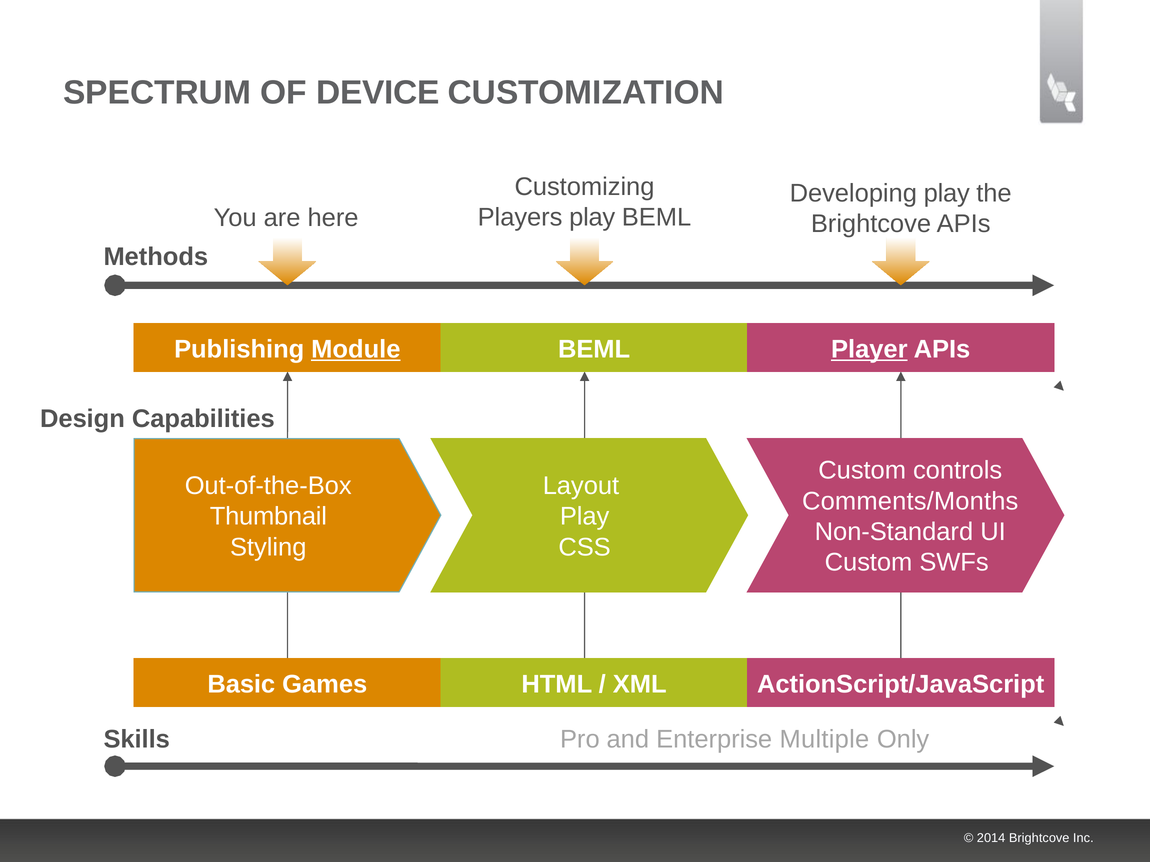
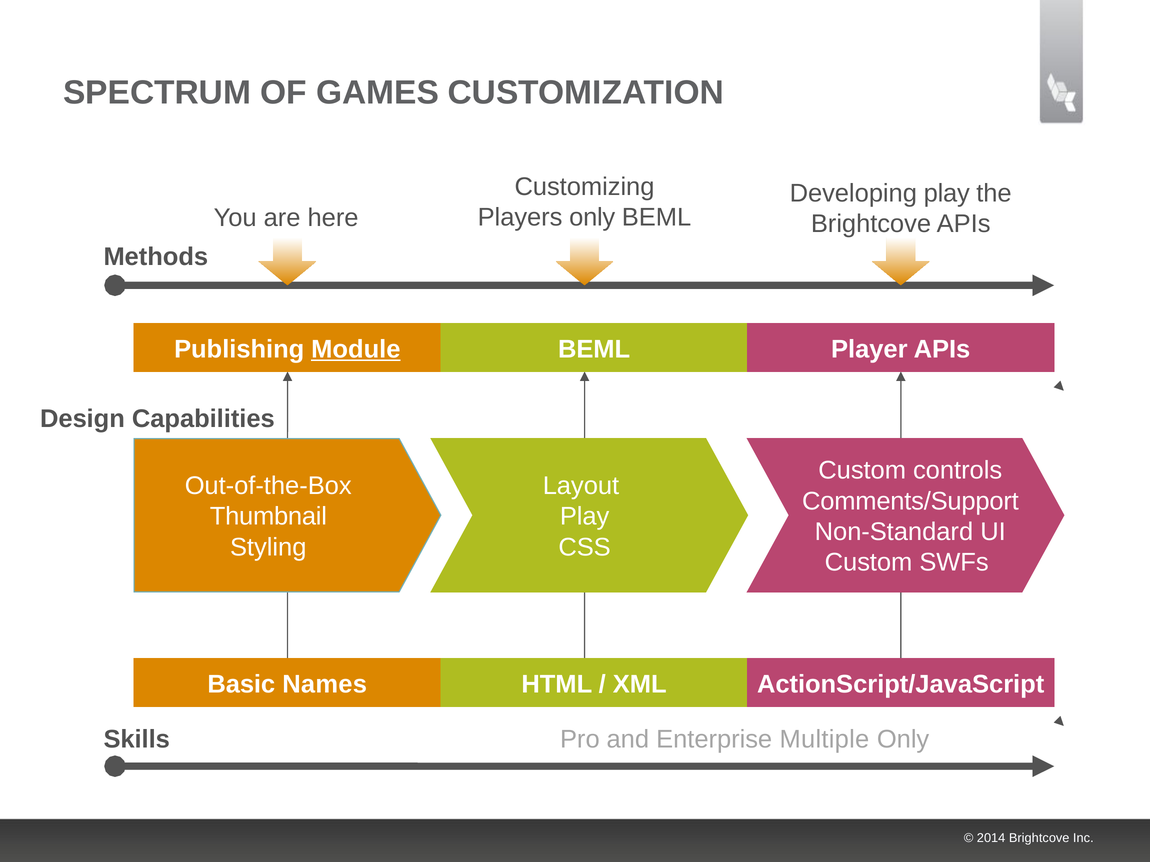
DEVICE: DEVICE -> GAMES (378, 93)
Players play: play -> only (592, 217)
Player underline: present -> none (869, 350)
Comments/Months: Comments/Months -> Comments/Support (910, 501)
Games: Games -> Names (325, 685)
